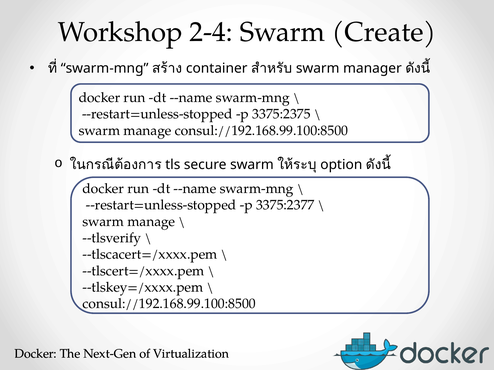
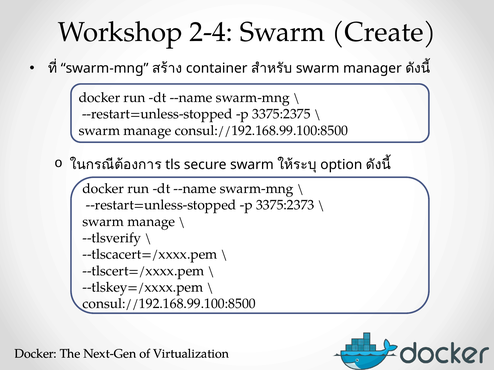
3375:2377: 3375:2377 -> 3375:2373 (285, 205)
